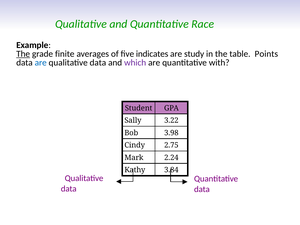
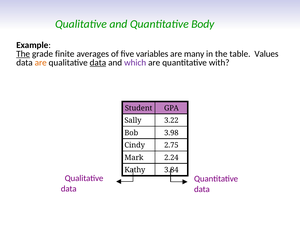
Race: Race -> Body (203, 24)
indicates: indicates -> variables (152, 54)
study: study -> many (194, 54)
Points: Points -> Values (266, 54)
are colour: blue -> orange (41, 63)
data underline: none -> present (98, 63)
